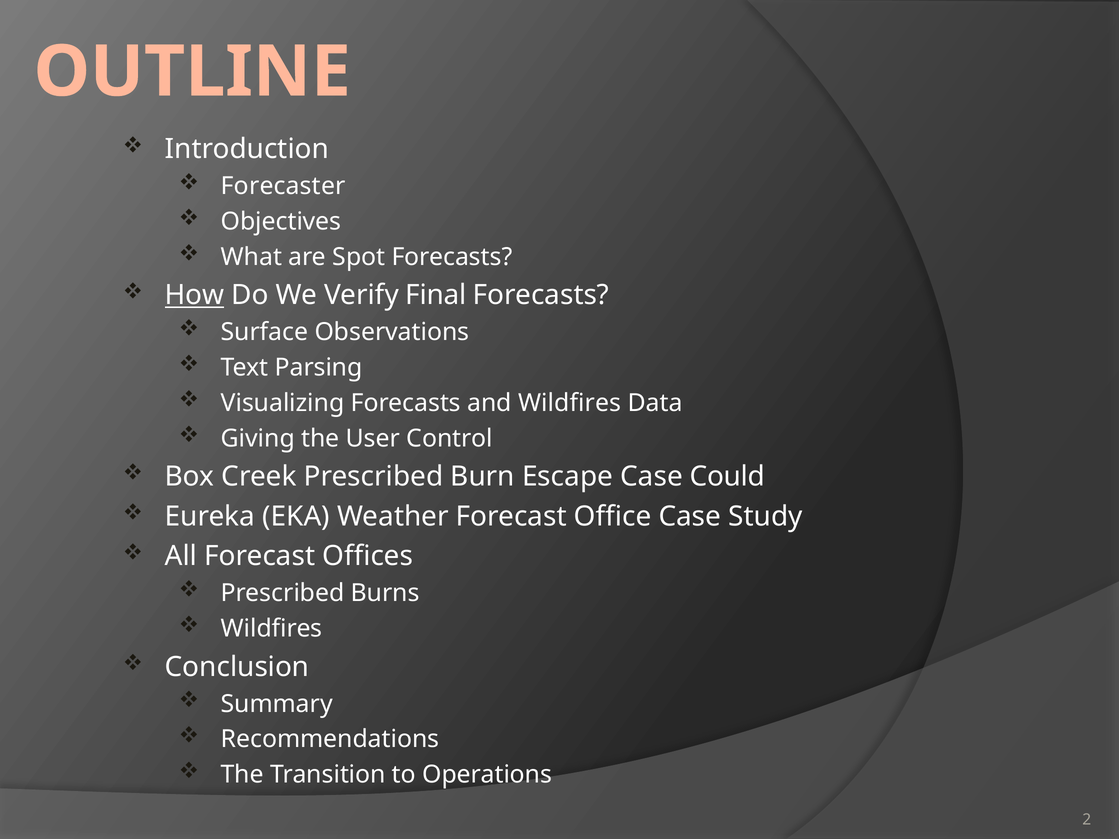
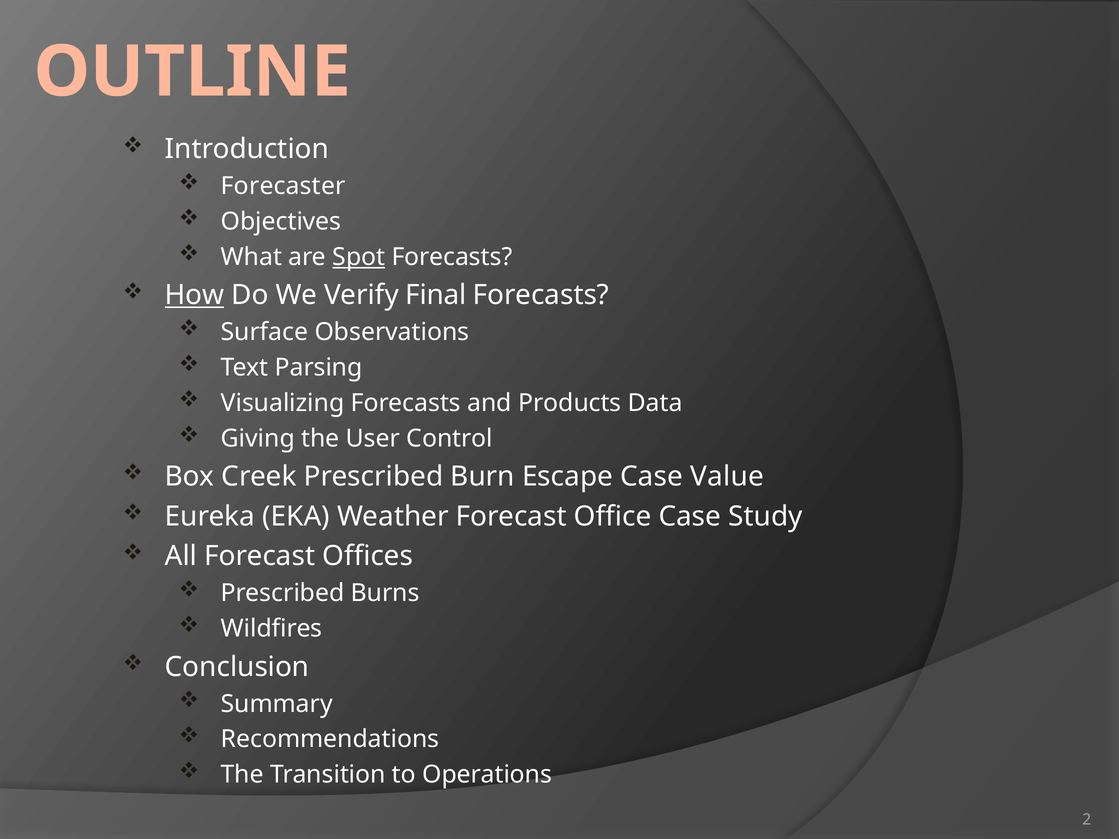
Spot underline: none -> present (359, 257)
and Wildfires: Wildfires -> Products (570, 403)
Could: Could -> Value (727, 477)
